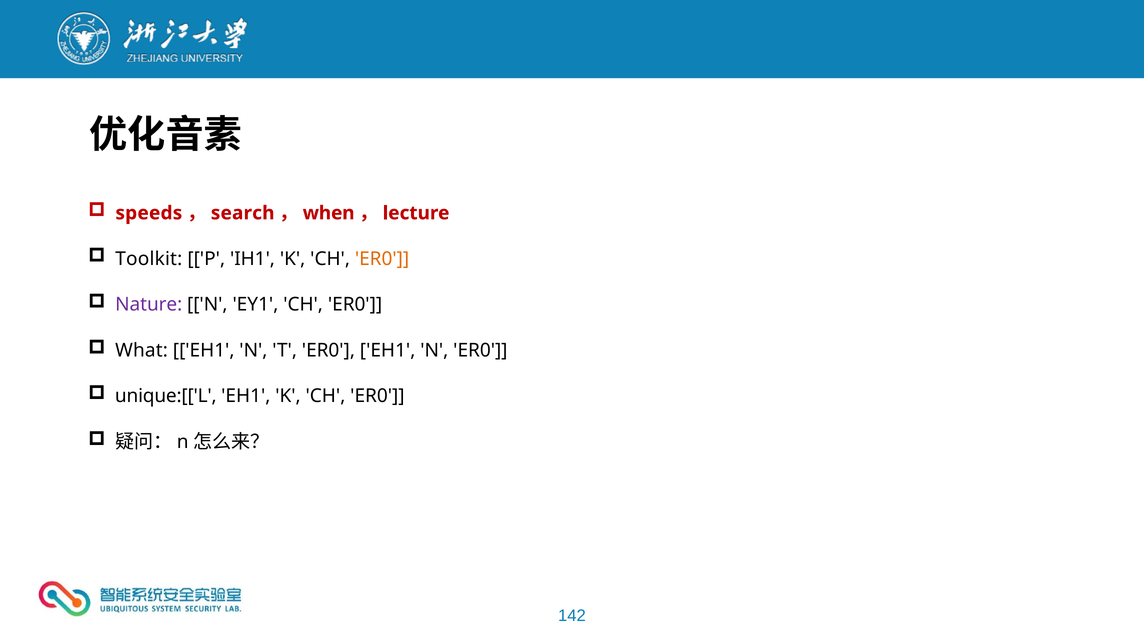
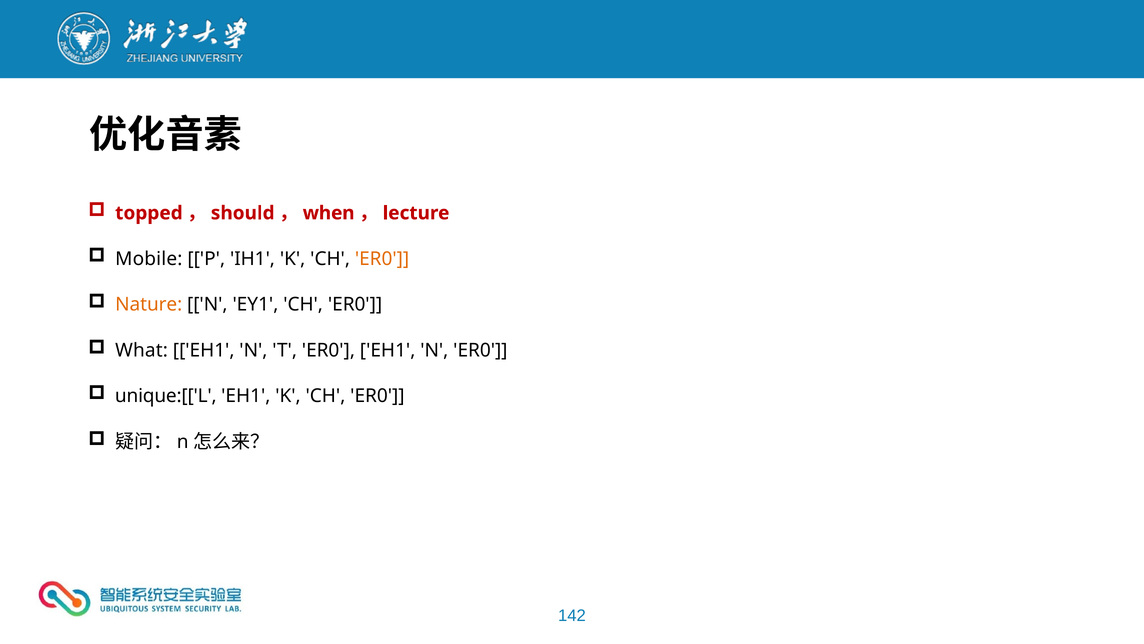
speeds: speeds -> topped (149, 213)
search: search -> should (243, 213)
Toolkit: Toolkit -> Mobile (149, 259)
Nature colour: purple -> orange (149, 304)
